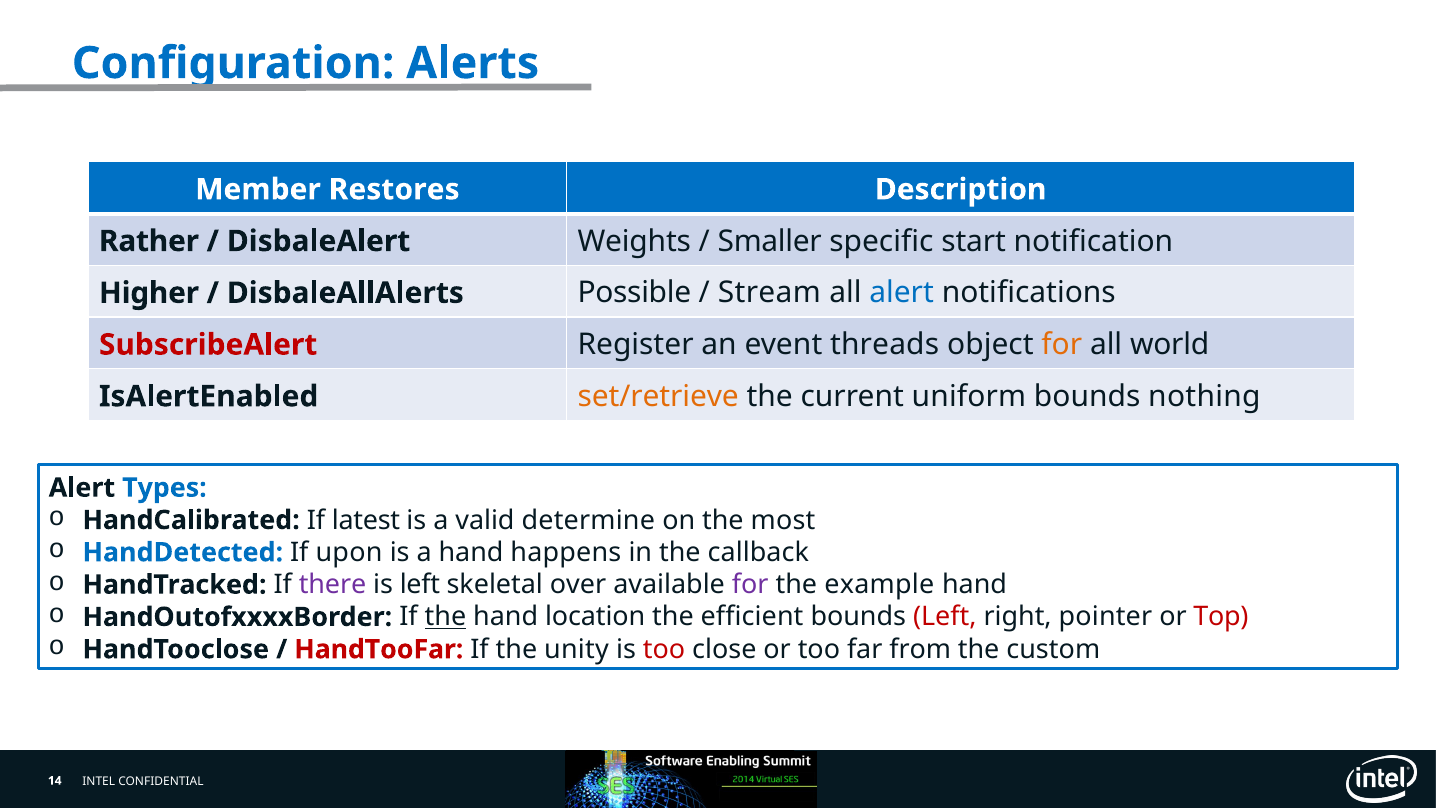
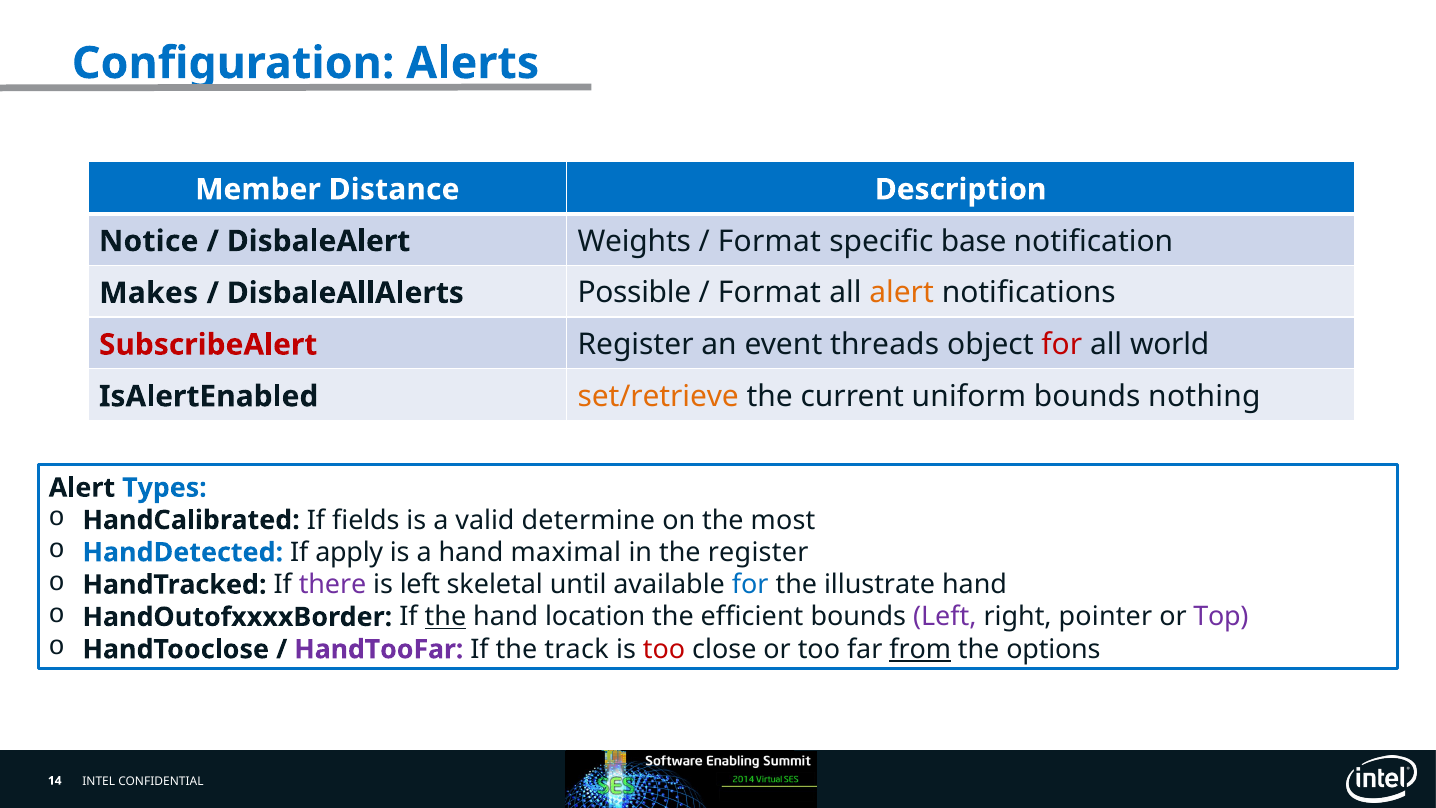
Restores: Restores -> Distance (394, 189)
Rather: Rather -> Notice (149, 241)
Smaller: Smaller -> Format (769, 241)
start: start -> base (974, 241)
Higher: Higher -> Makes (149, 293)
Stream: Stream -> Format (769, 293)
alert colour: blue -> orange (902, 293)
for colour: orange -> red (1062, 345)
latest: latest -> fields (366, 520)
upon: upon -> apply (349, 552)
happens: happens -> maximal (566, 552)
the callback: callback -> register (758, 552)
over: over -> until (578, 585)
for colour: purple -> blue (750, 585)
example: example -> illustrate (880, 585)
Left colour: red -> purple (945, 617)
Top colour: red -> purple (1221, 617)
HandTooFar colour: red -> purple (379, 649)
unity: unity -> track (577, 649)
from underline: none -> present (920, 649)
custom: custom -> options (1053, 649)
